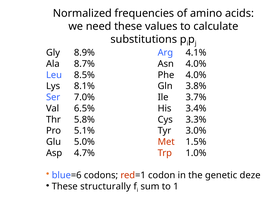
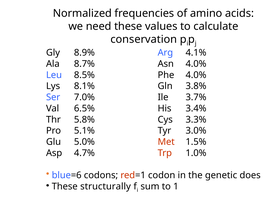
substitutions: substitutions -> conservation (144, 39)
deze: deze -> does (250, 176)
